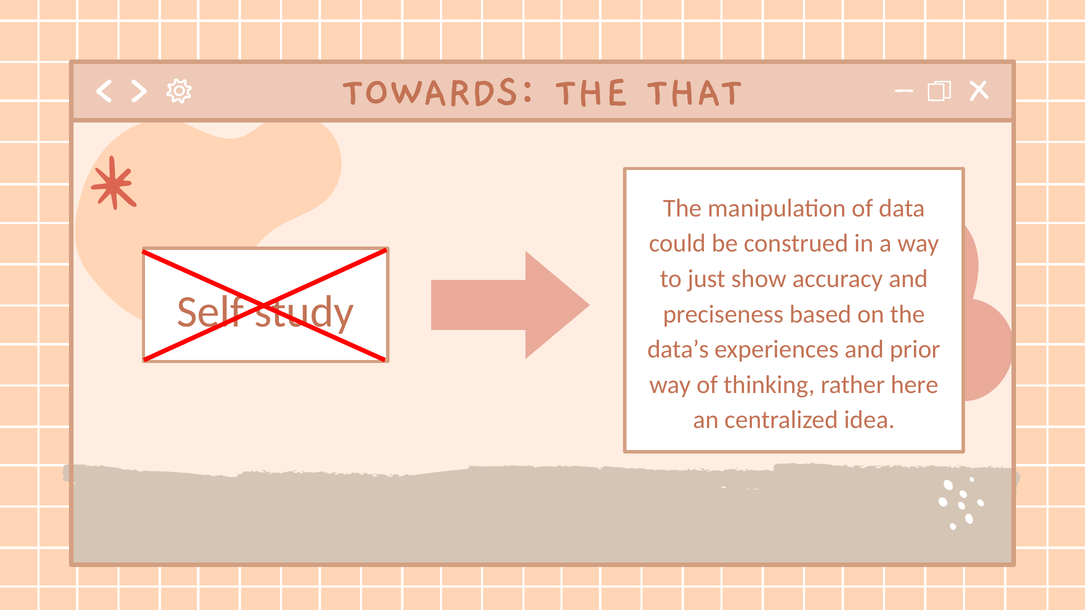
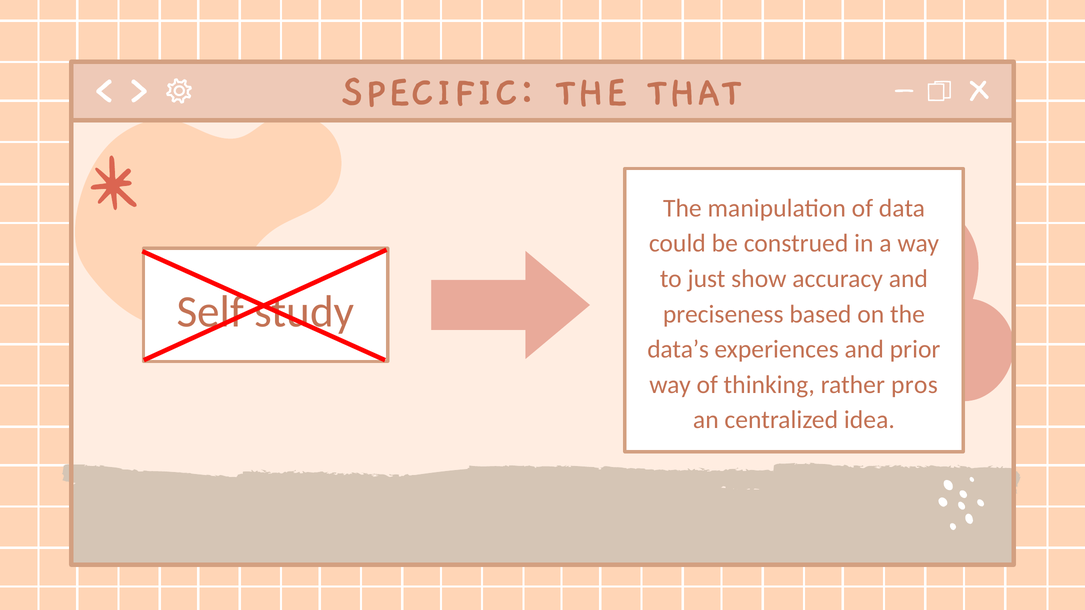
TOWARDS: TOWARDS -> SPECIFIC (438, 90)
here: here -> pros (914, 385)
